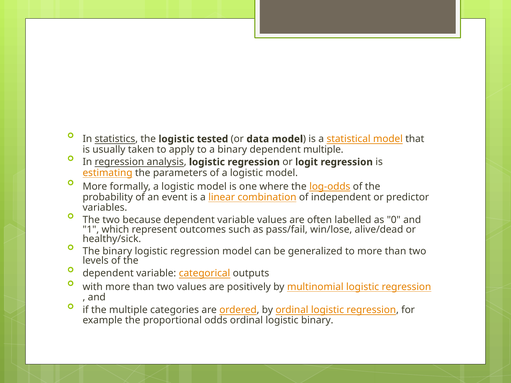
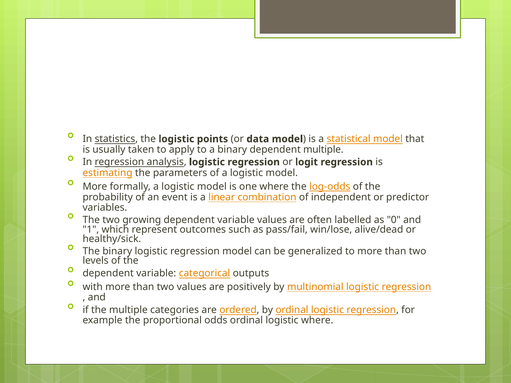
tested: tested -> points (212, 139)
because: because -> growing (142, 220)
logistic binary: binary -> where (317, 321)
